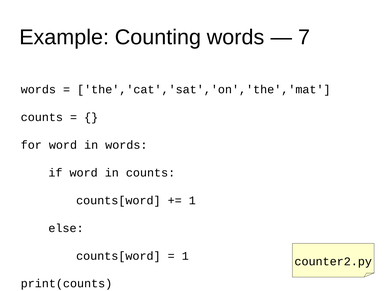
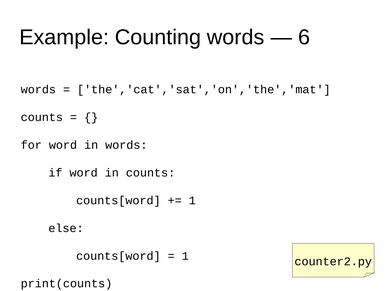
7: 7 -> 6 (304, 37)
